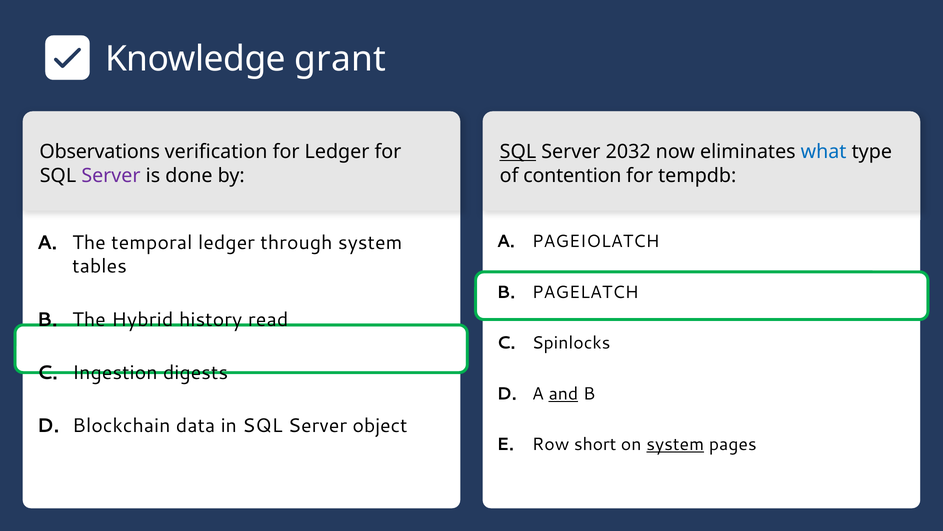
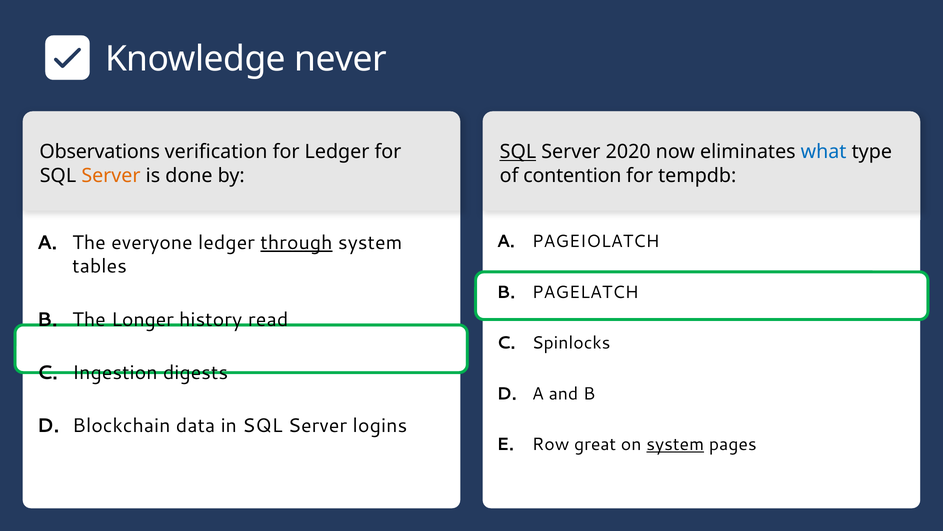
grant: grant -> never (340, 59)
2032: 2032 -> 2020 (628, 152)
Server colour: purple -> orange (111, 175)
temporal: temporal -> everyone (152, 243)
through underline: none -> present (296, 243)
Hybrid: Hybrid -> Longer (143, 319)
and underline: present -> none (563, 393)
object: object -> logins (380, 425)
short: short -> great (595, 444)
